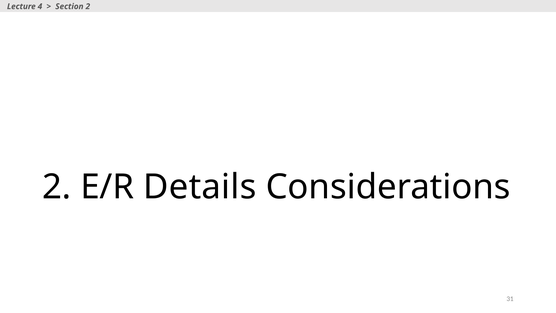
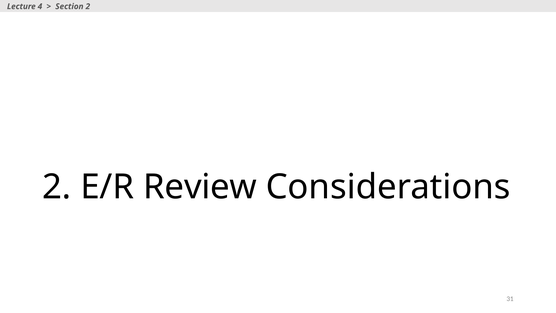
Details: Details -> Review (200, 187)
